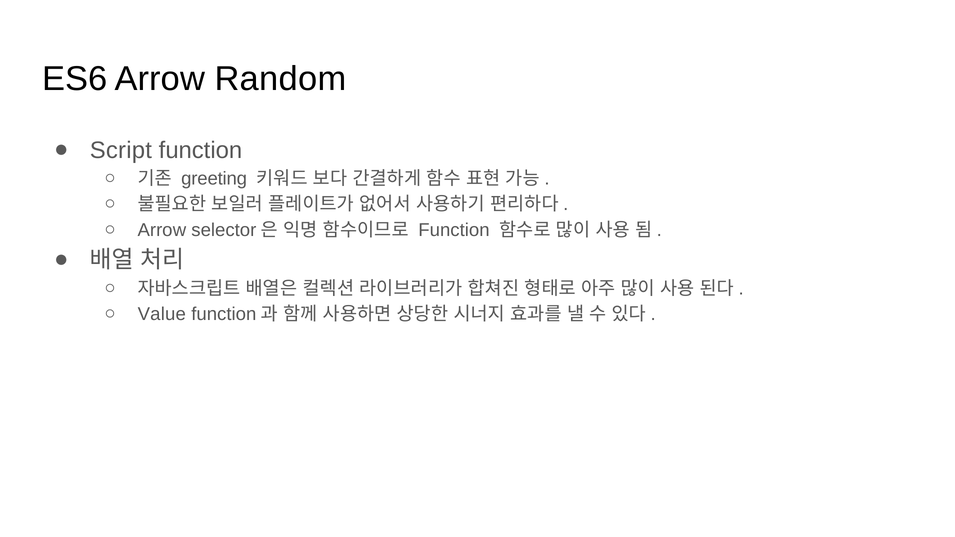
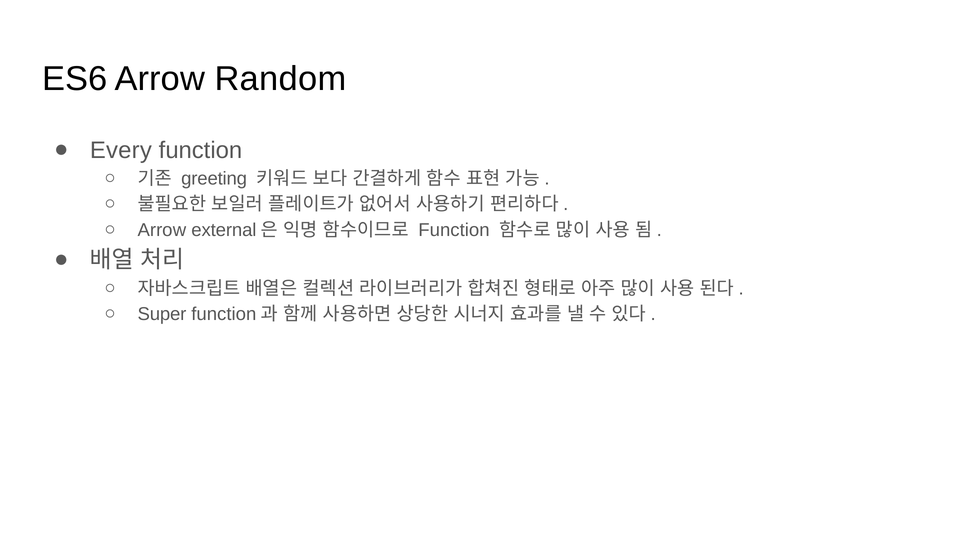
Script: Script -> Every (121, 150)
selector: selector -> external (224, 230)
Value: Value -> Super (162, 314)
